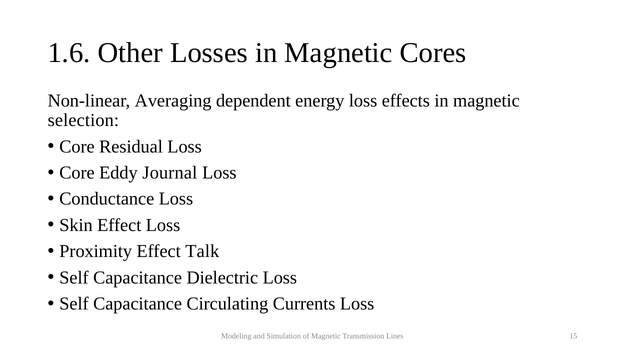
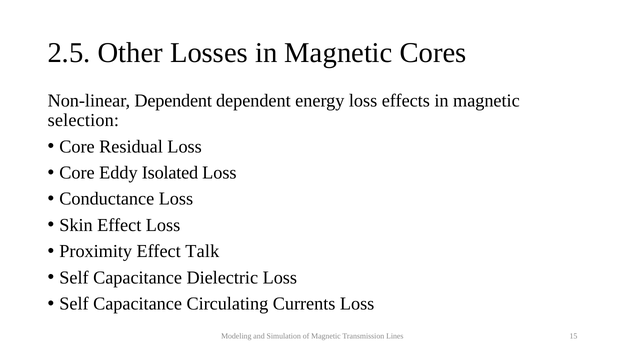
1.6: 1.6 -> 2.5 (69, 53)
Non-linear Averaging: Averaging -> Dependent (173, 101)
Journal: Journal -> Isolated (170, 172)
